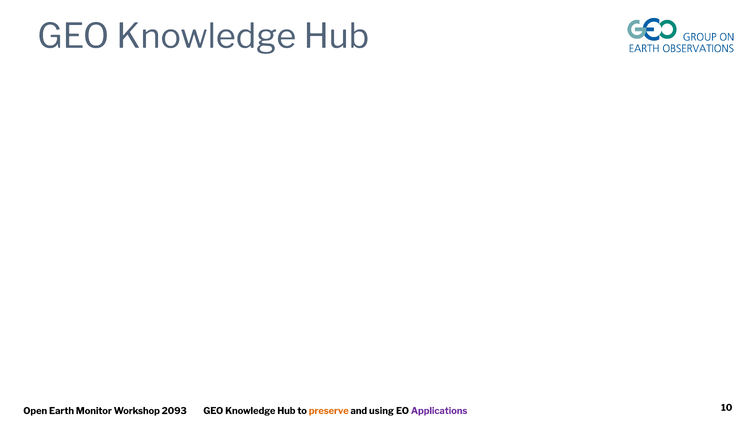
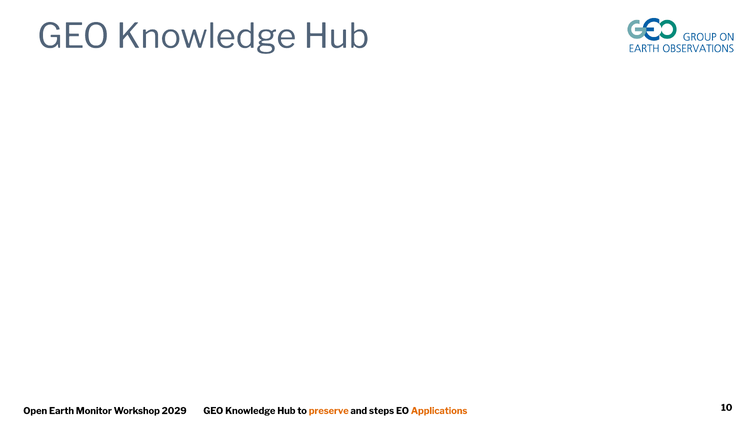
2093: 2093 -> 2029 (174, 411)
using: using -> steps (382, 411)
Applications colour: purple -> orange (439, 411)
